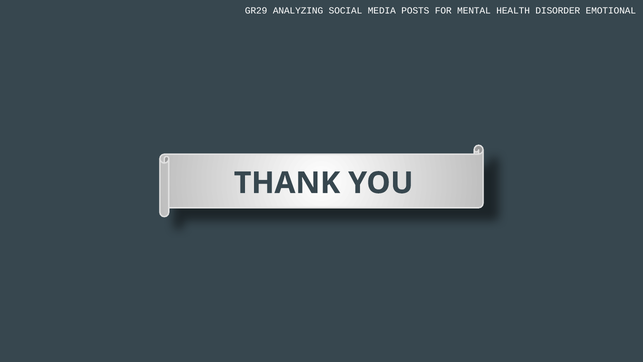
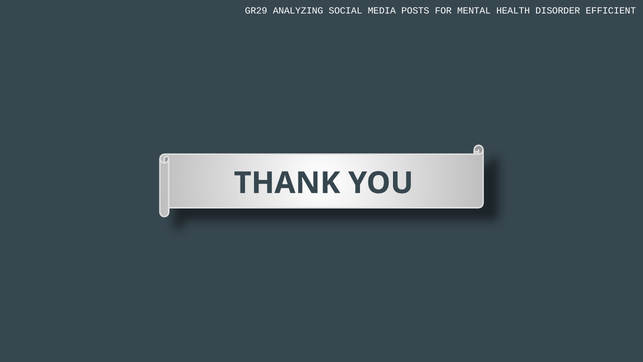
EMOTIONAL: EMOTIONAL -> EFFICIENT (611, 11)
